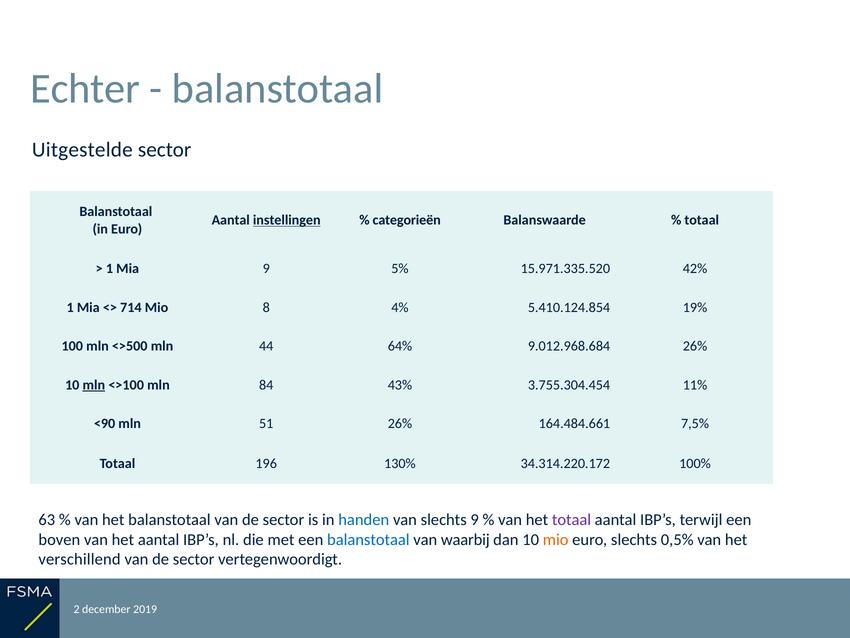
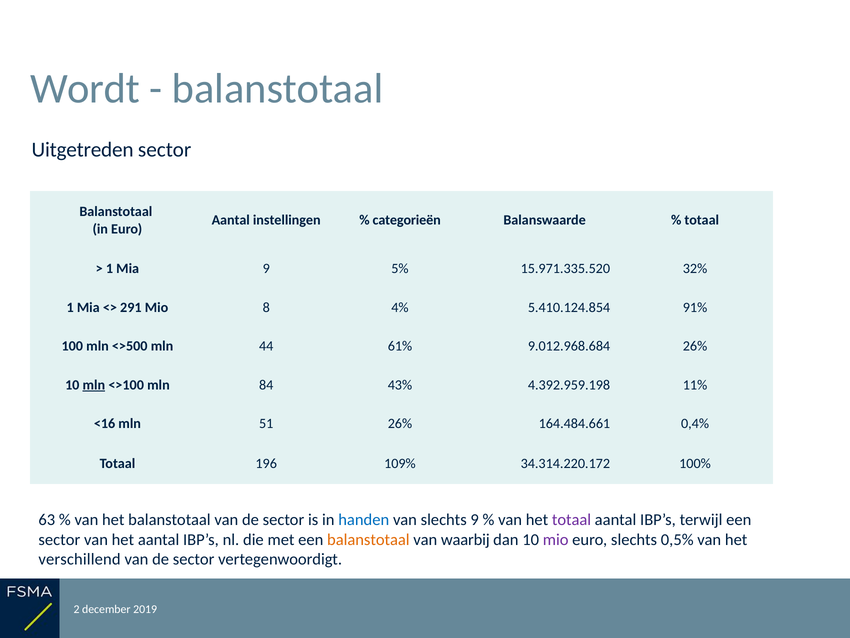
Echter: Echter -> Wordt (85, 89)
Uitgestelde: Uitgestelde -> Uitgetreden (83, 150)
instellingen underline: present -> none (287, 220)
42%: 42% -> 32% (695, 269)
714: 714 -> 291 (131, 307)
19%: 19% -> 91% (695, 307)
64%: 64% -> 61% (400, 346)
3.755.304.454: 3.755.304.454 -> 4.392.959.198 (569, 385)
<90: <90 -> <16 (105, 423)
7,5%: 7,5% -> 0,4% (695, 423)
130%: 130% -> 109% (400, 463)
boven: boven -> sector (59, 539)
balanstotaal colour: blue -> orange (368, 539)
mio colour: orange -> purple (556, 539)
